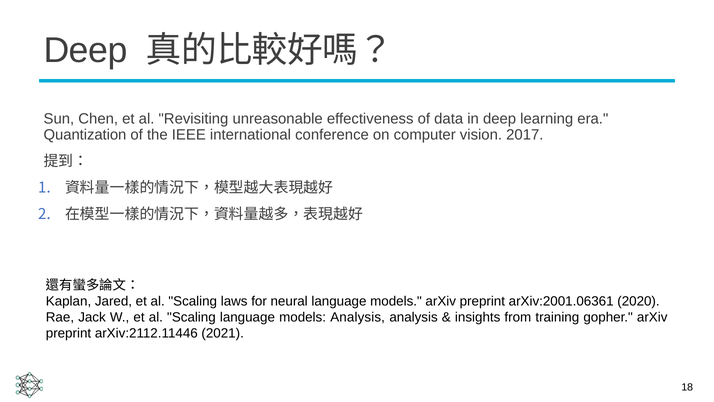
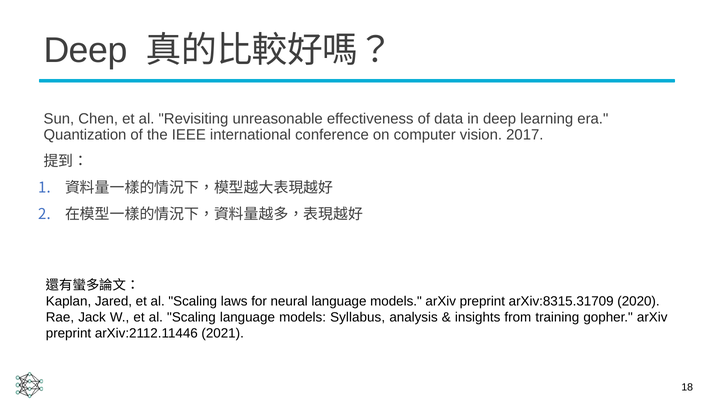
arXiv:2001.06361: arXiv:2001.06361 -> arXiv:8315.31709 (561, 301)
models Analysis: Analysis -> Syllabus (358, 317)
